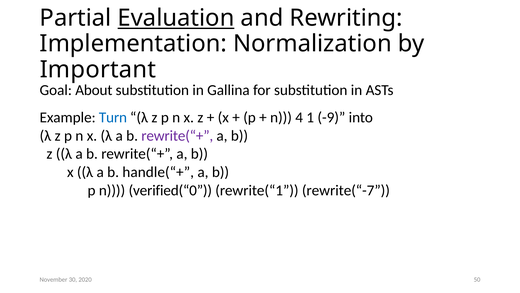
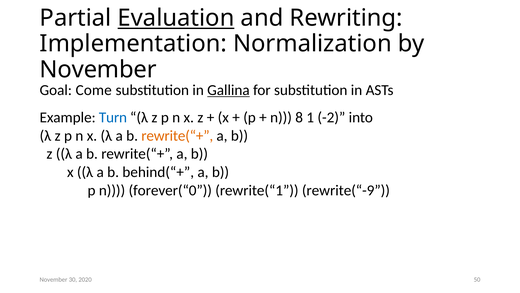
Important: Important -> November (98, 69)
About: About -> Come (94, 90)
Gallina underline: none -> present (228, 90)
4: 4 -> 8 (299, 117)
-9: -9 -> -2 (331, 117)
rewrite(“+ colour: purple -> orange (177, 135)
handle(“+: handle(“+ -> behind(“+ (158, 172)
verified(“0: verified(“0 -> forever(“0 (170, 190)
rewrite(“-7: rewrite(“-7 -> rewrite(“-9 (346, 190)
